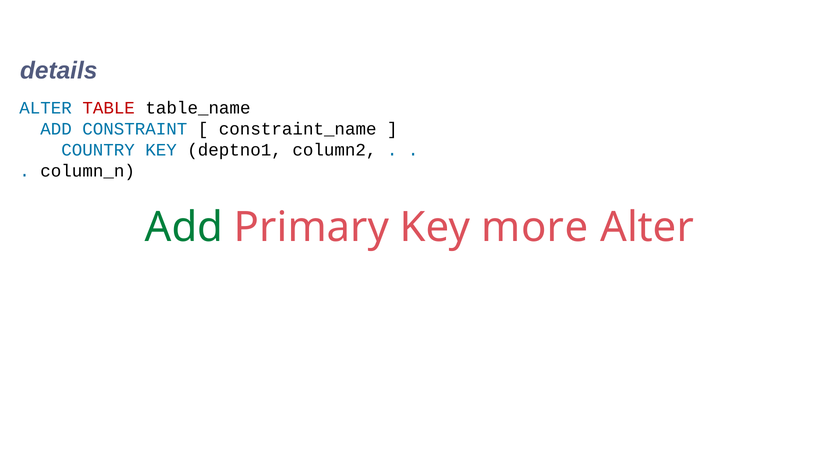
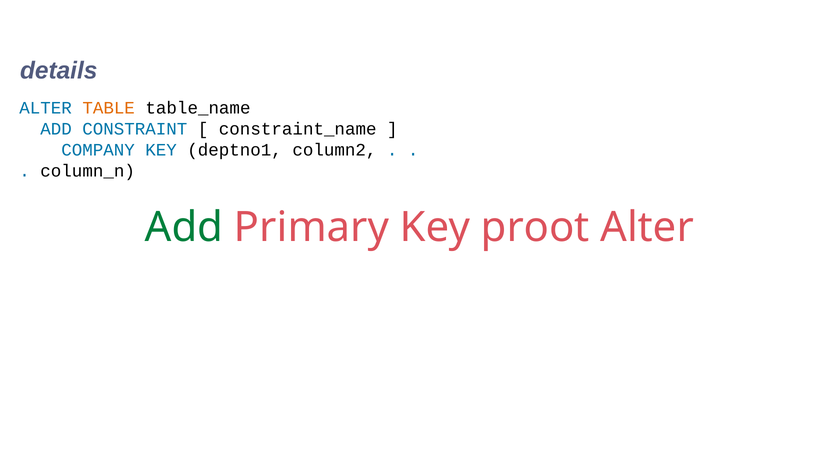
TABLE colour: red -> orange (109, 108)
COUNTRY: COUNTRY -> COMPANY (98, 150)
more: more -> proot (535, 228)
